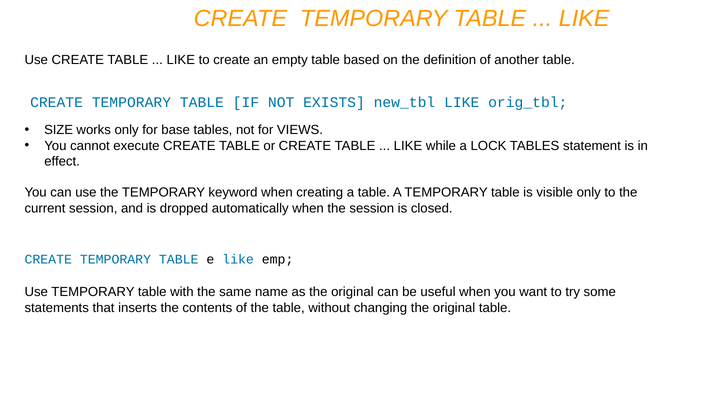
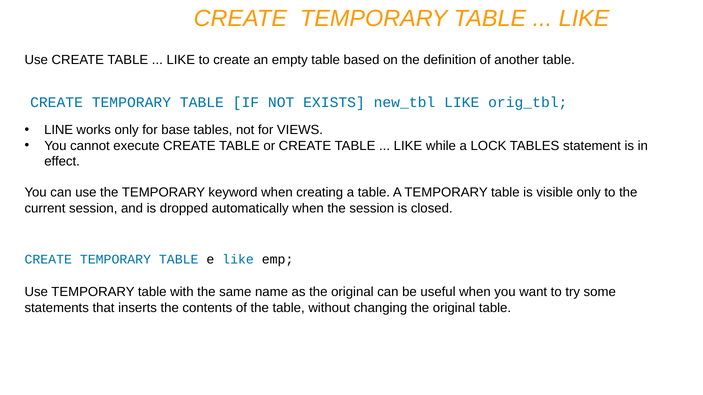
SIZE: SIZE -> LINE (59, 130)
